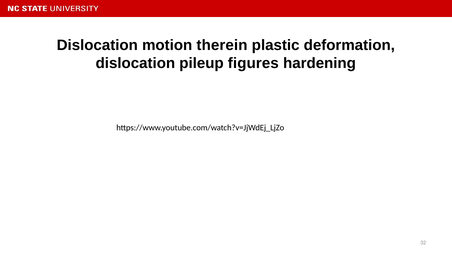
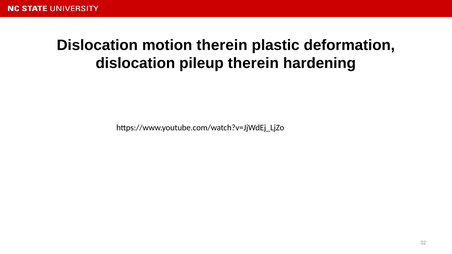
pileup figures: figures -> therein (253, 63)
